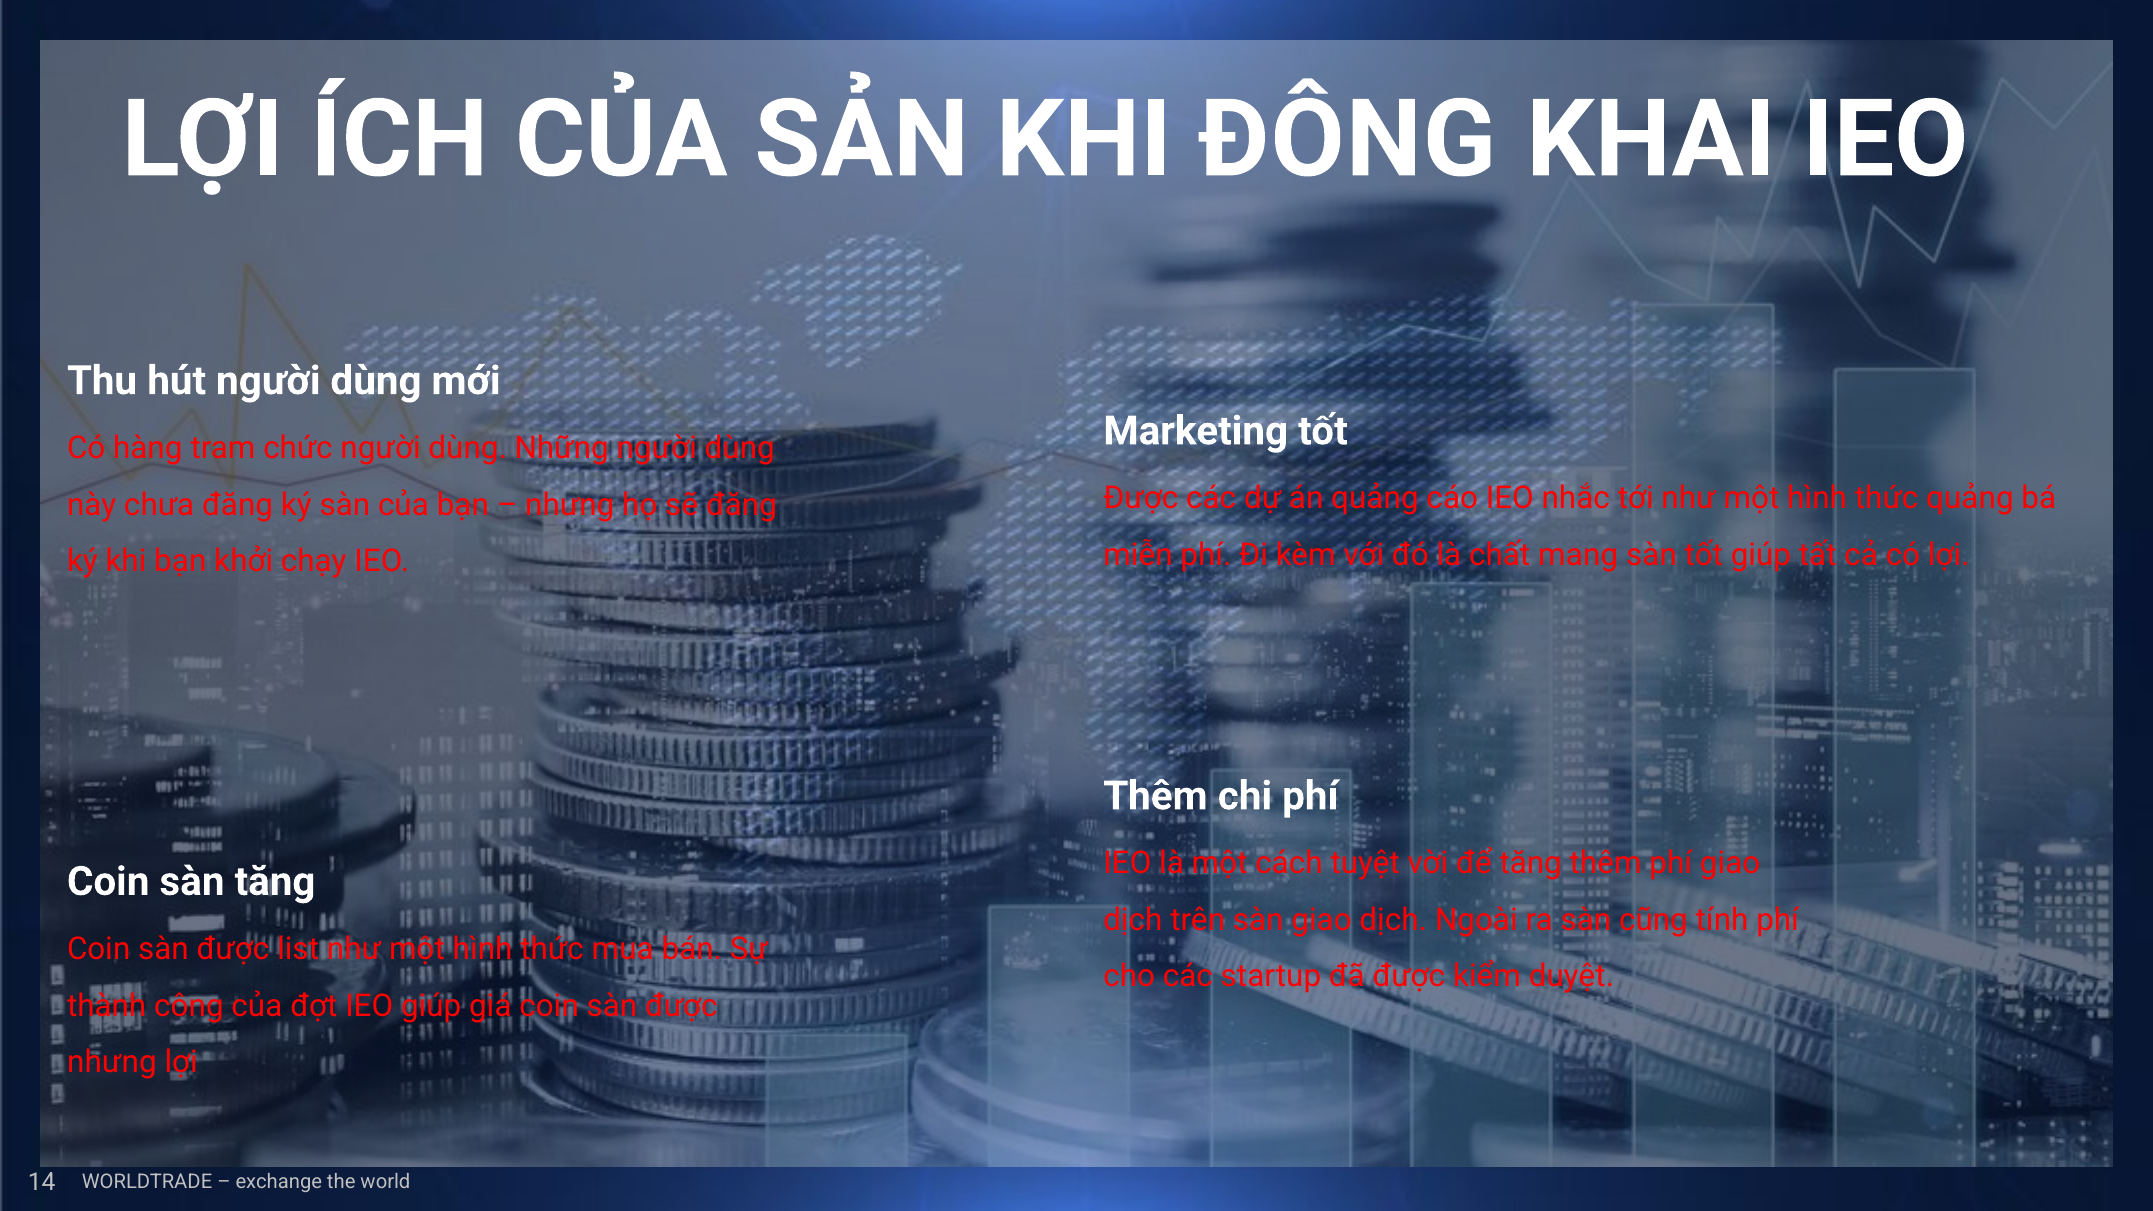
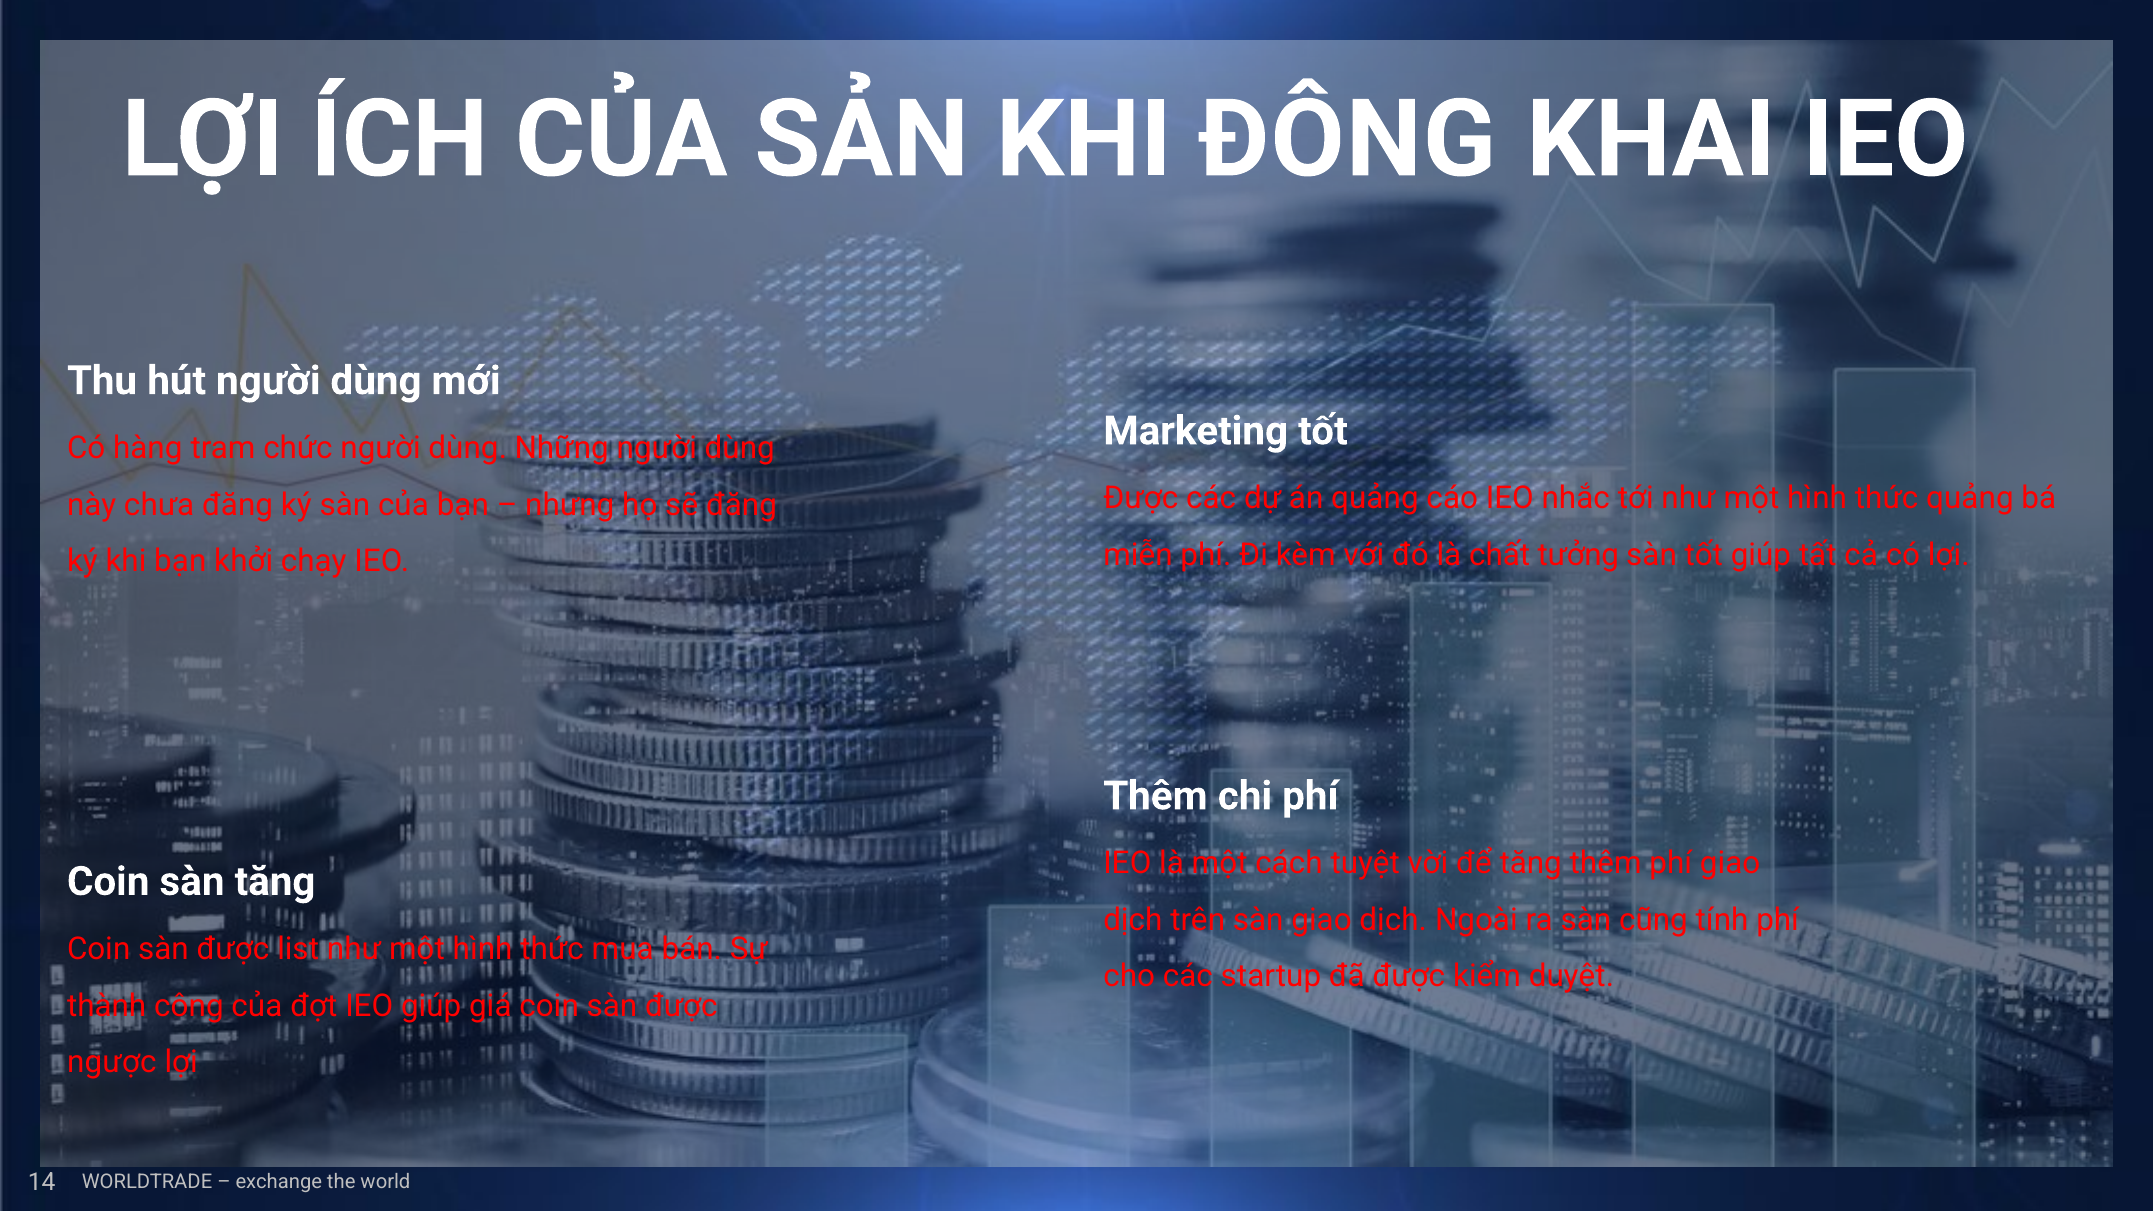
mang: mang -> tưởng (1578, 555)
nhưng: nhưng -> ngược (112, 1063)
